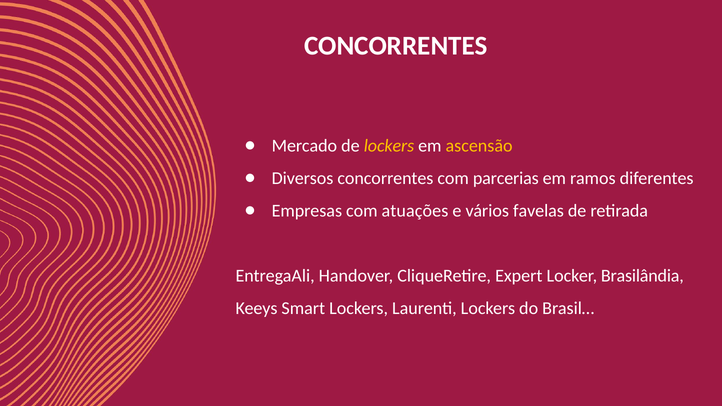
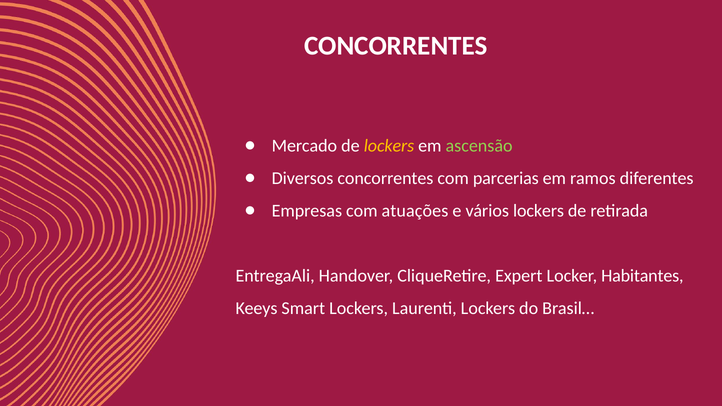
ascensão colour: yellow -> light green (479, 146)
vários favelas: favelas -> lockers (539, 211)
Brasilândia: Brasilândia -> Habitantes (642, 276)
